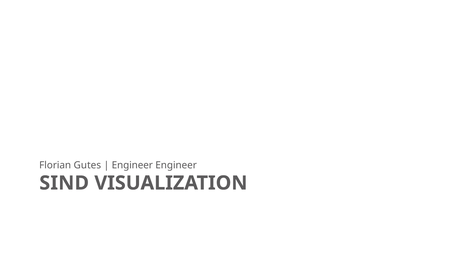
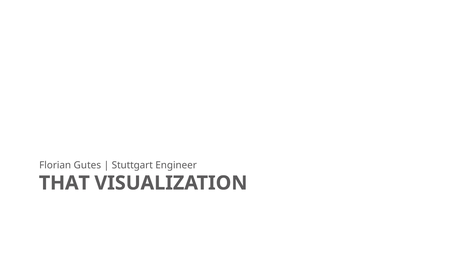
Engineer: Engineer -> Stuttgart (132, 165)
SIND: SIND -> THAT (64, 183)
